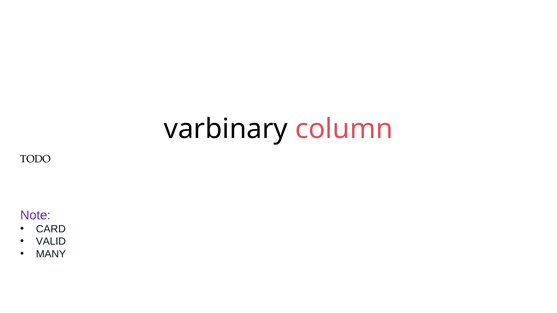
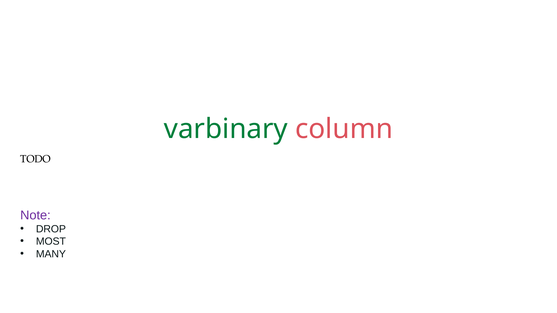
varbinary colour: black -> green (226, 129)
CARD: CARD -> DROP (51, 229)
VALID: VALID -> MOST (51, 242)
